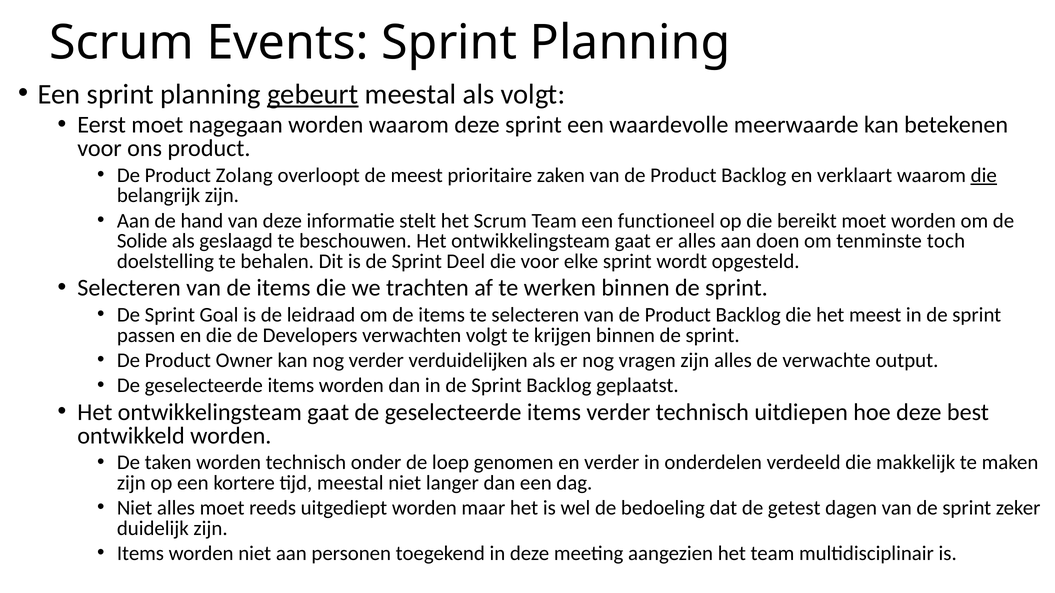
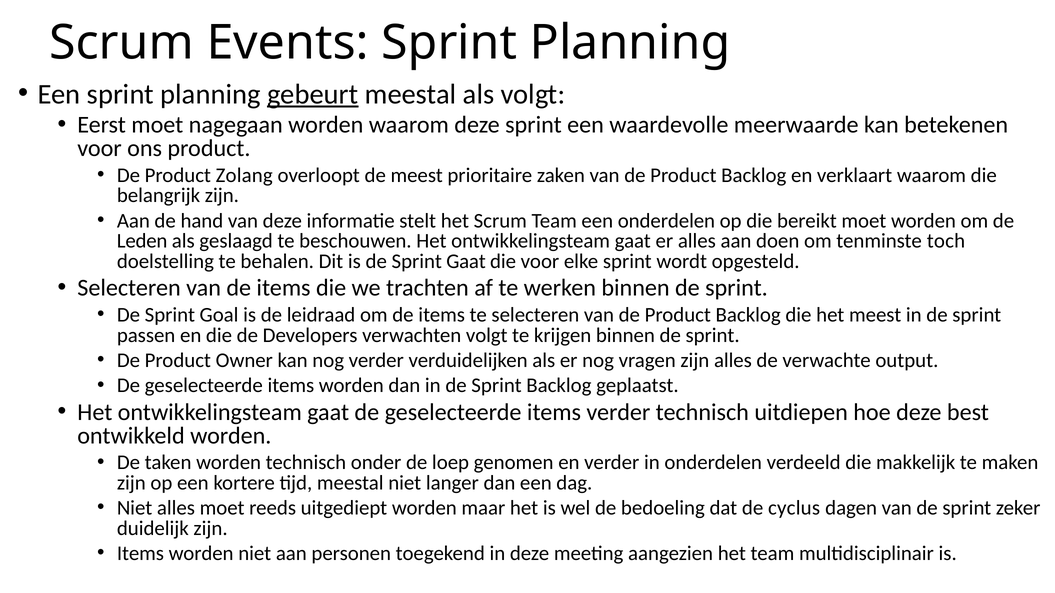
die underline: present -> none (984, 175)
een functioneel: functioneel -> onderdelen (666, 221)
Solide: Solide -> Leden (142, 241)
Sprint Deel: Deel -> Gaat (466, 261)
getest: getest -> cyclus (794, 508)
